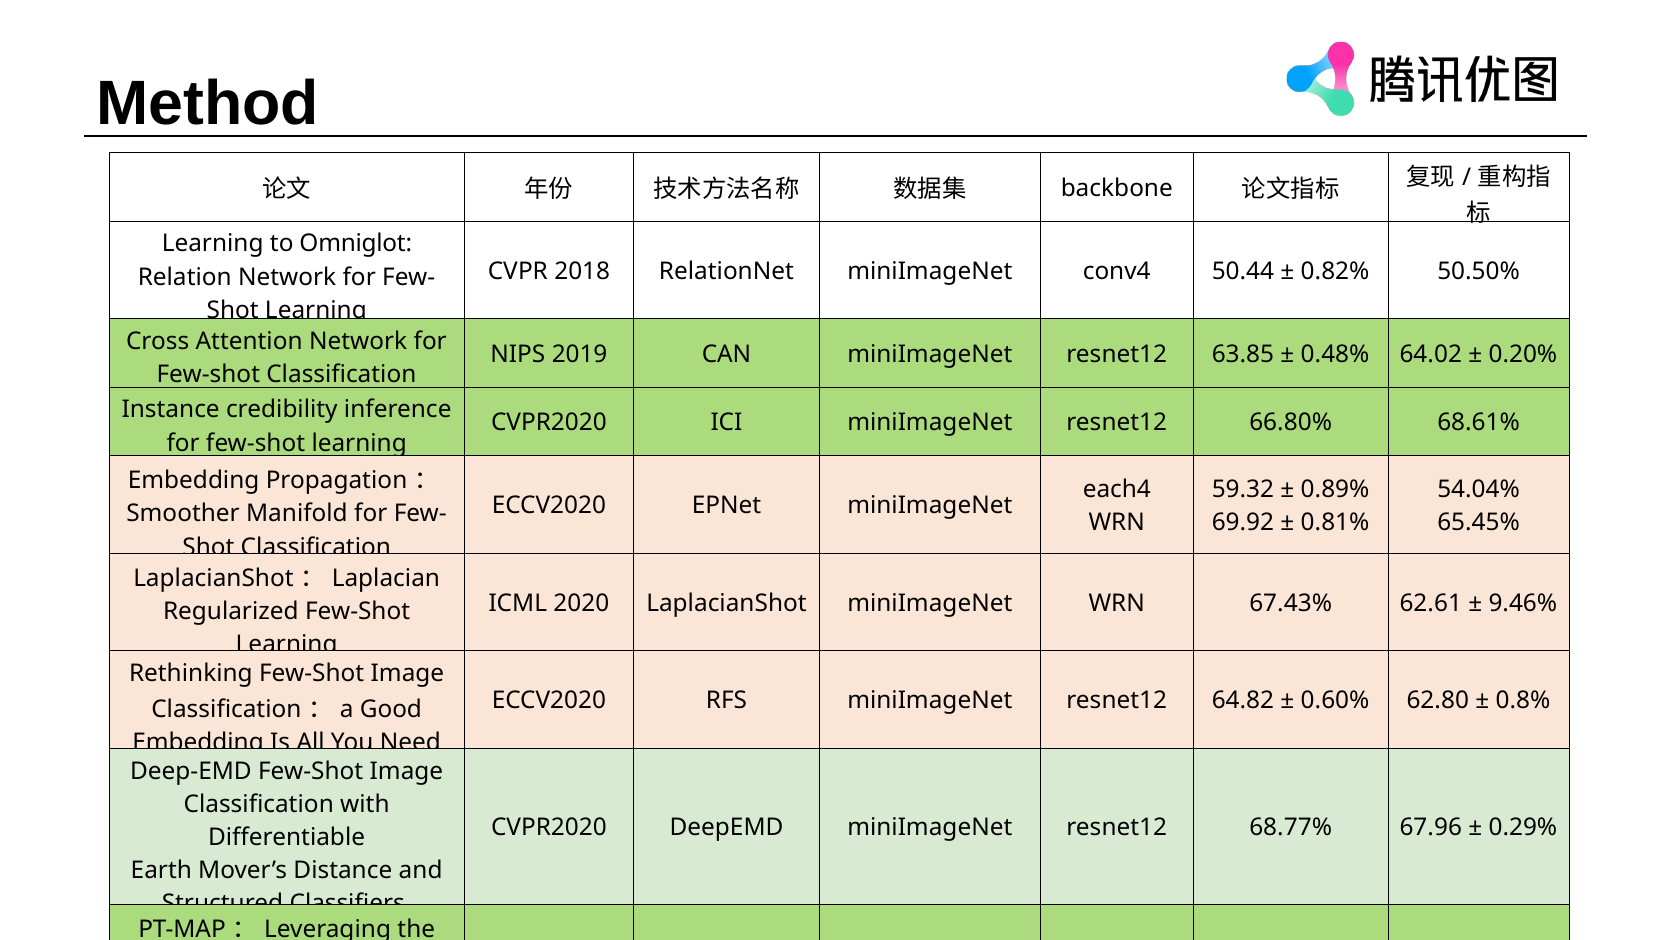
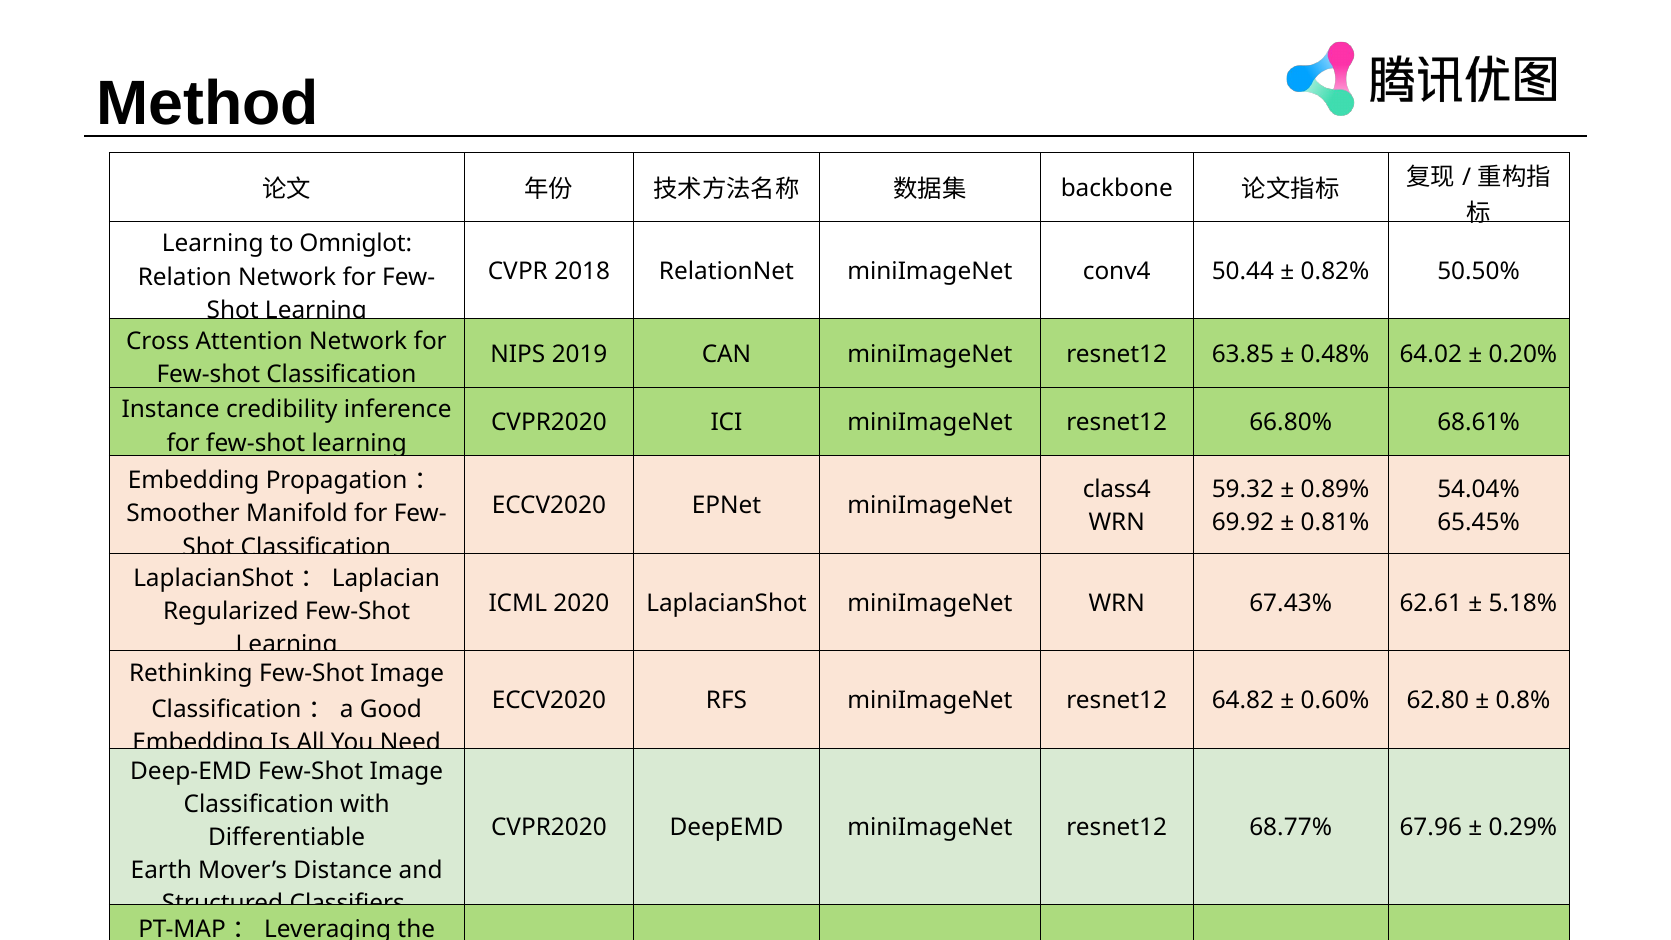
each4: each4 -> class4 (1117, 489)
9.46%: 9.46% -> 5.18% (1523, 603)
